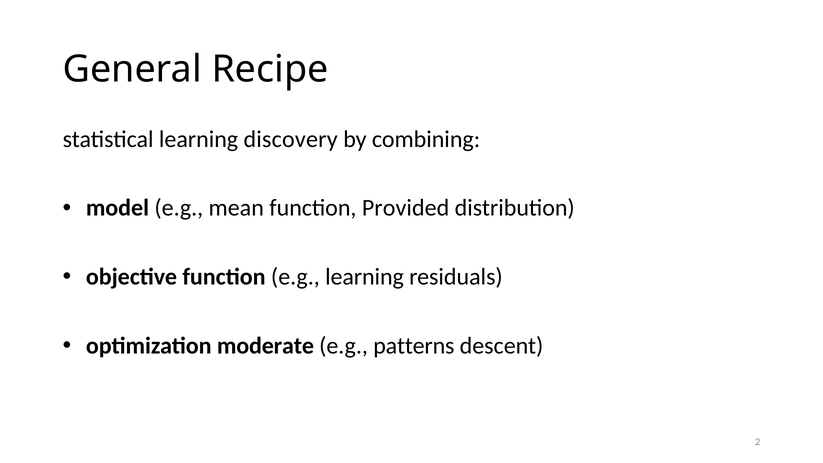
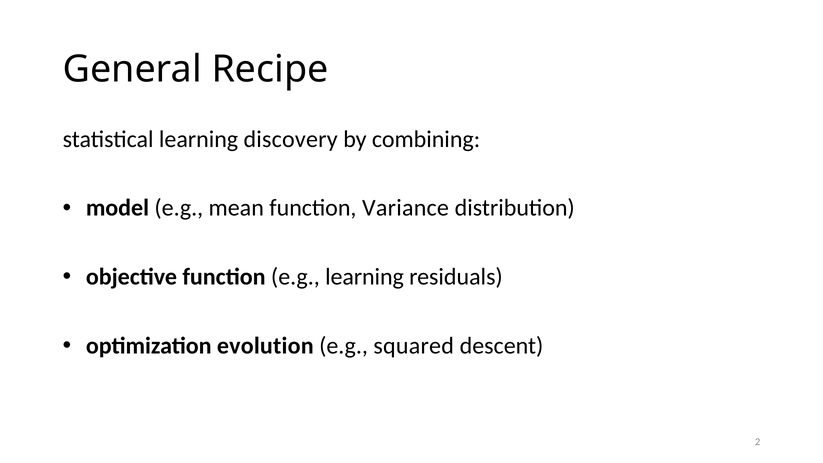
Provided: Provided -> Variance (406, 208)
moderate: moderate -> evolution (265, 346)
patterns: patterns -> squared (414, 346)
